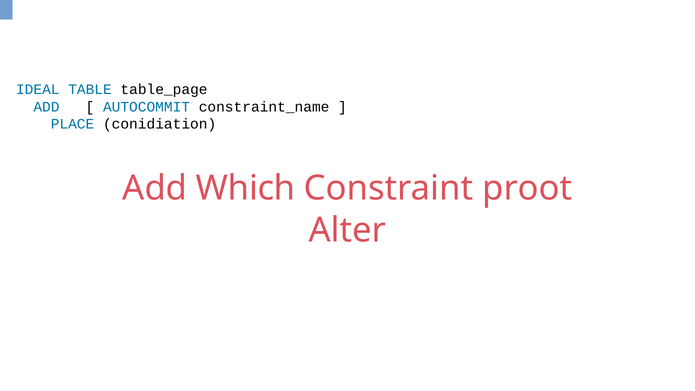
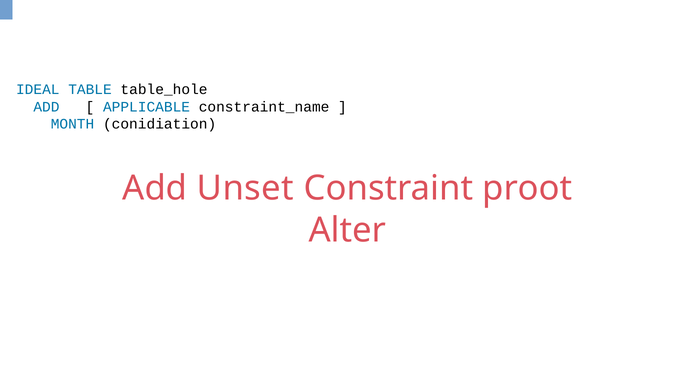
table_page: table_page -> table_hole (164, 89)
AUTOCOMMIT: AUTOCOMMIT -> APPLICABLE (147, 107)
PLACE: PLACE -> MONTH (73, 124)
Which: Which -> Unset (245, 188)
